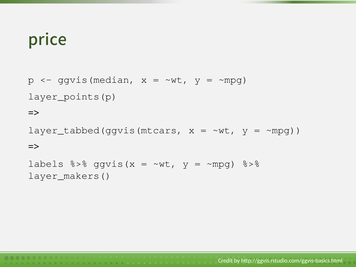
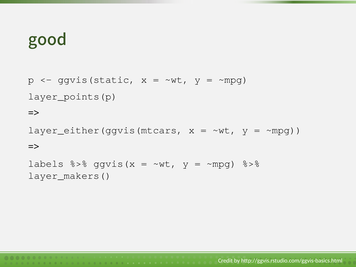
price: price -> good (47, 40)
ggvis(median: ggvis(median -> ggvis(static (96, 79)
layer_tabbed(ggvis(mtcars: layer_tabbed(ggvis(mtcars -> layer_either(ggvis(mtcars (105, 130)
